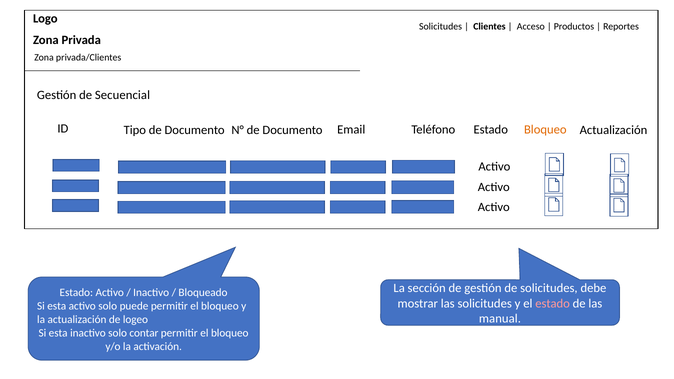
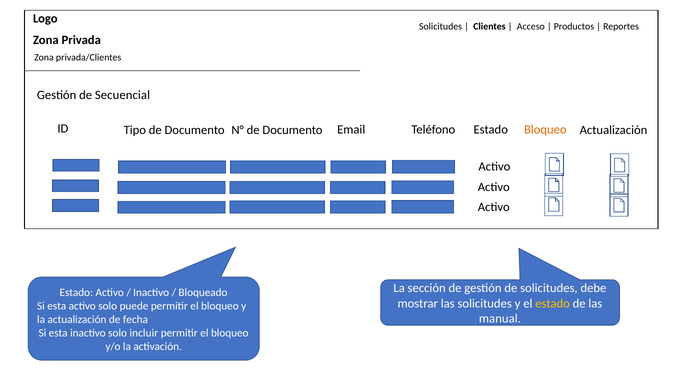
estado colour: pink -> yellow (553, 303)
logeo: logeo -> fecha (135, 319)
contar: contar -> incluir (144, 333)
